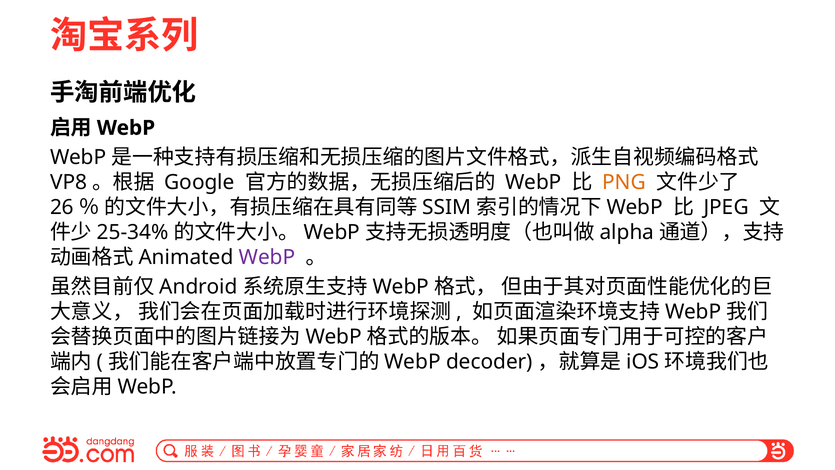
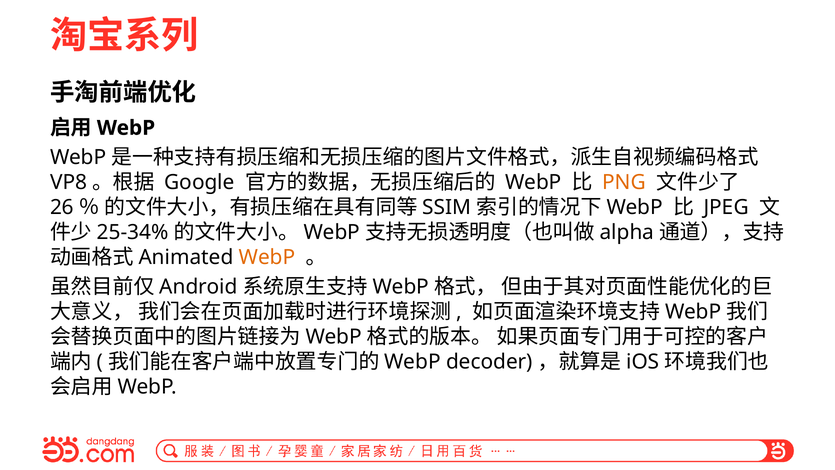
WebP colour: purple -> orange (267, 257)
